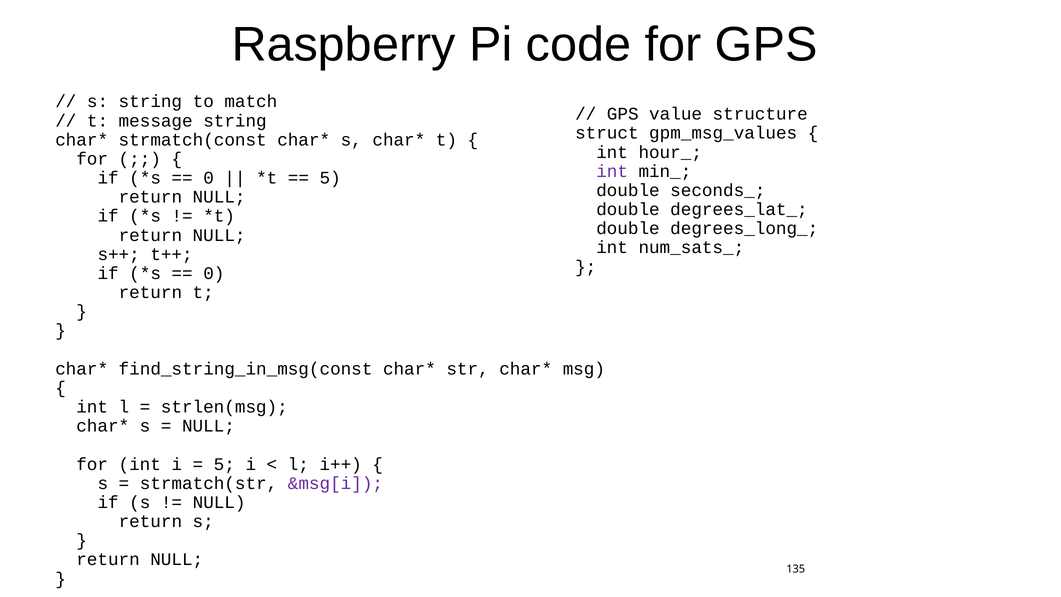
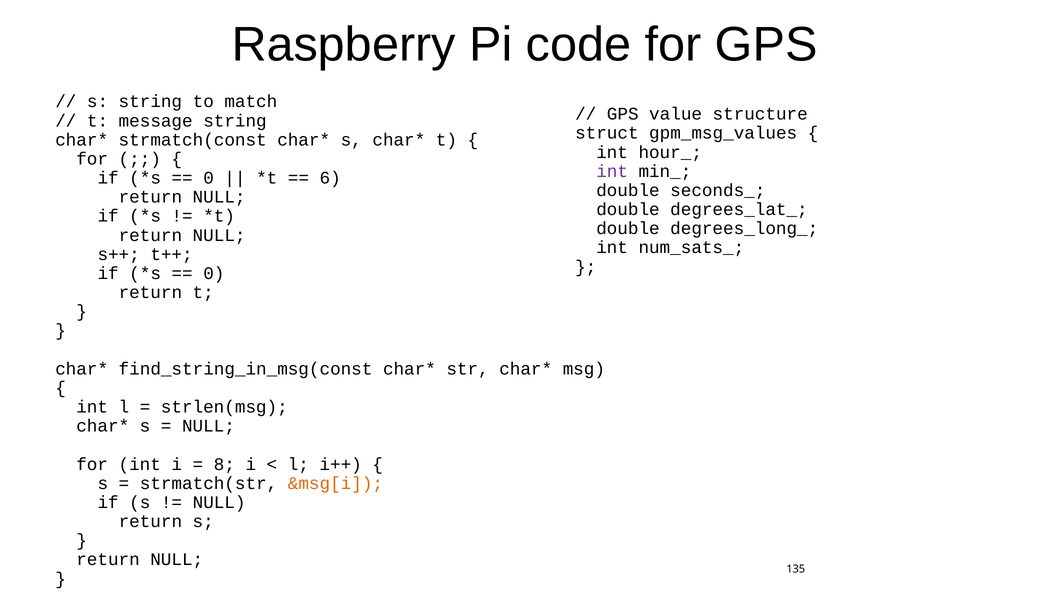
5: 5 -> 6 (330, 178)
5: 5 -> 8 (224, 464)
&msg[i colour: purple -> orange (335, 483)
